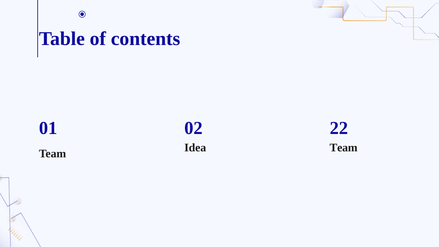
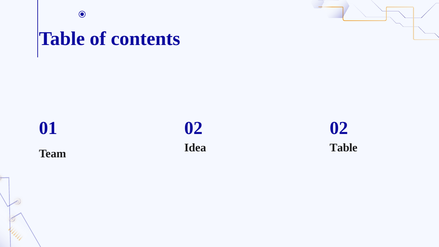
01 22: 22 -> 02 (339, 128)
Idea Team: Team -> Table (344, 148)
